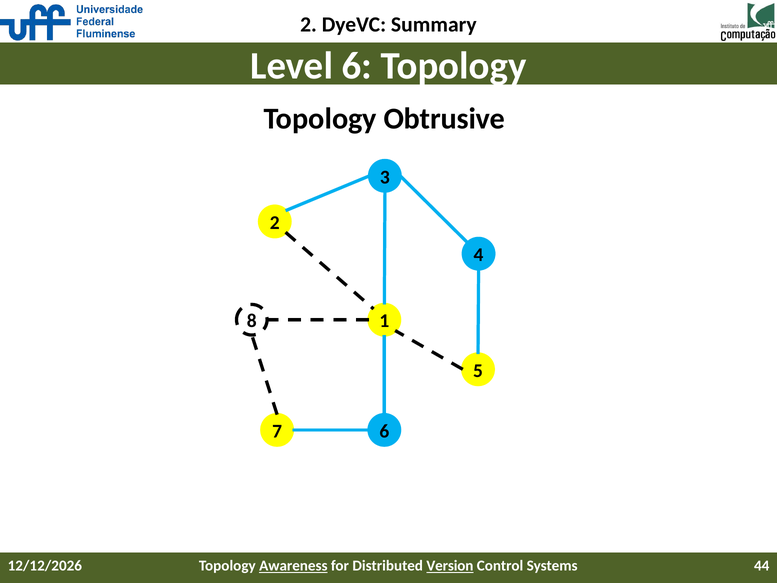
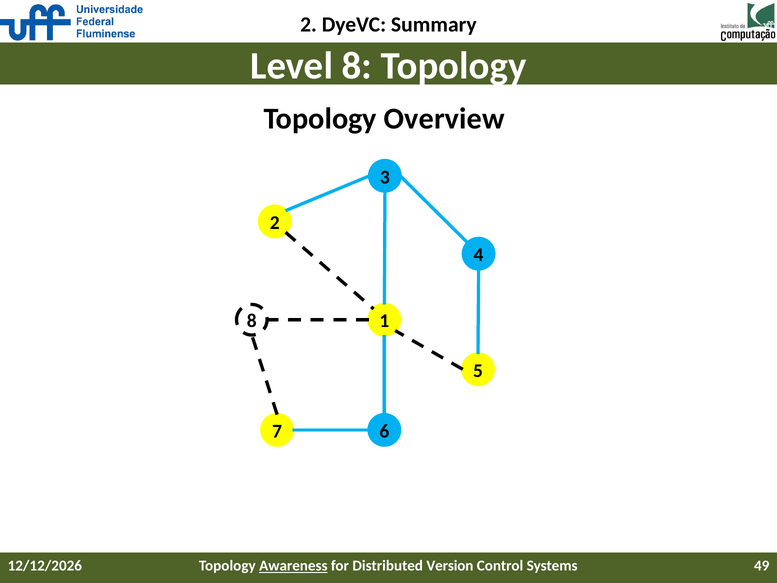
Level 6: 6 -> 8 (357, 66)
Obtrusive: Obtrusive -> Overview (444, 119)
Version underline: present -> none (450, 566)
44: 44 -> 49 (762, 566)
